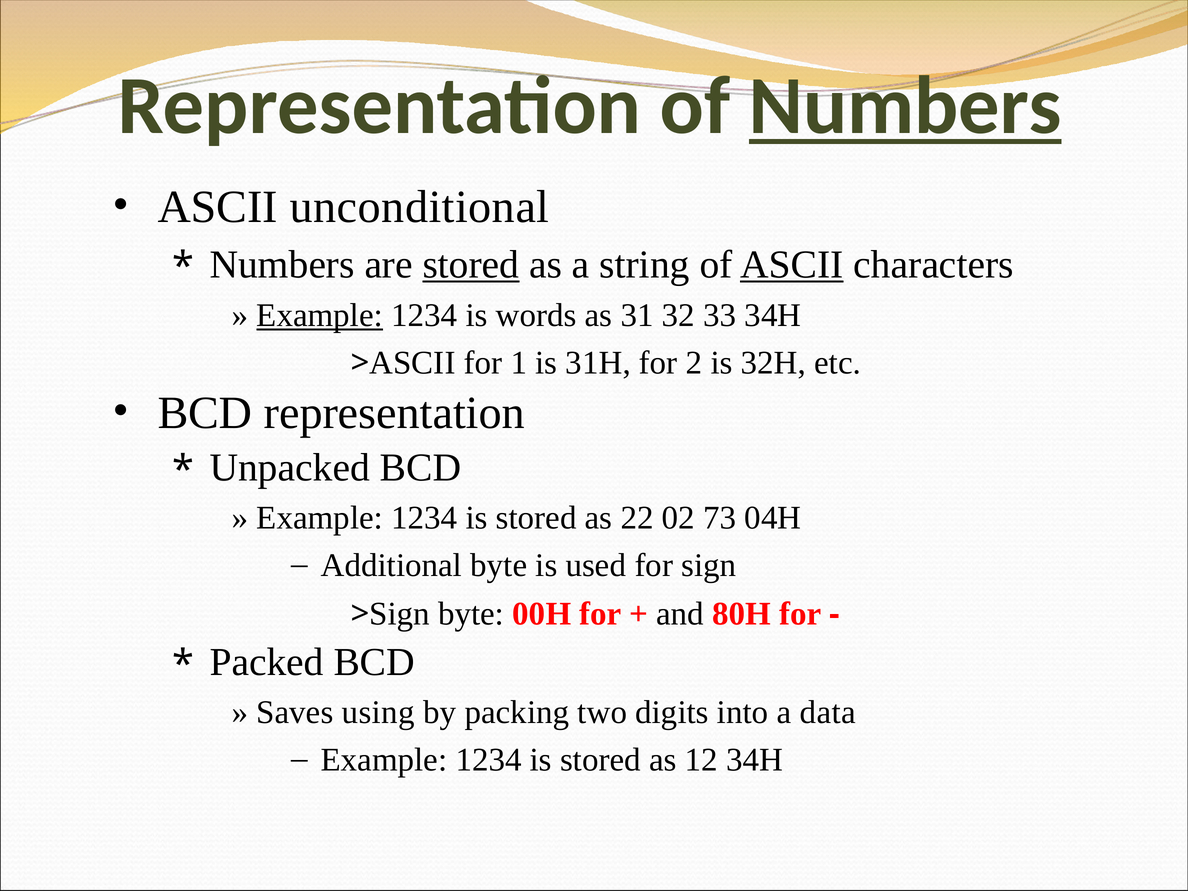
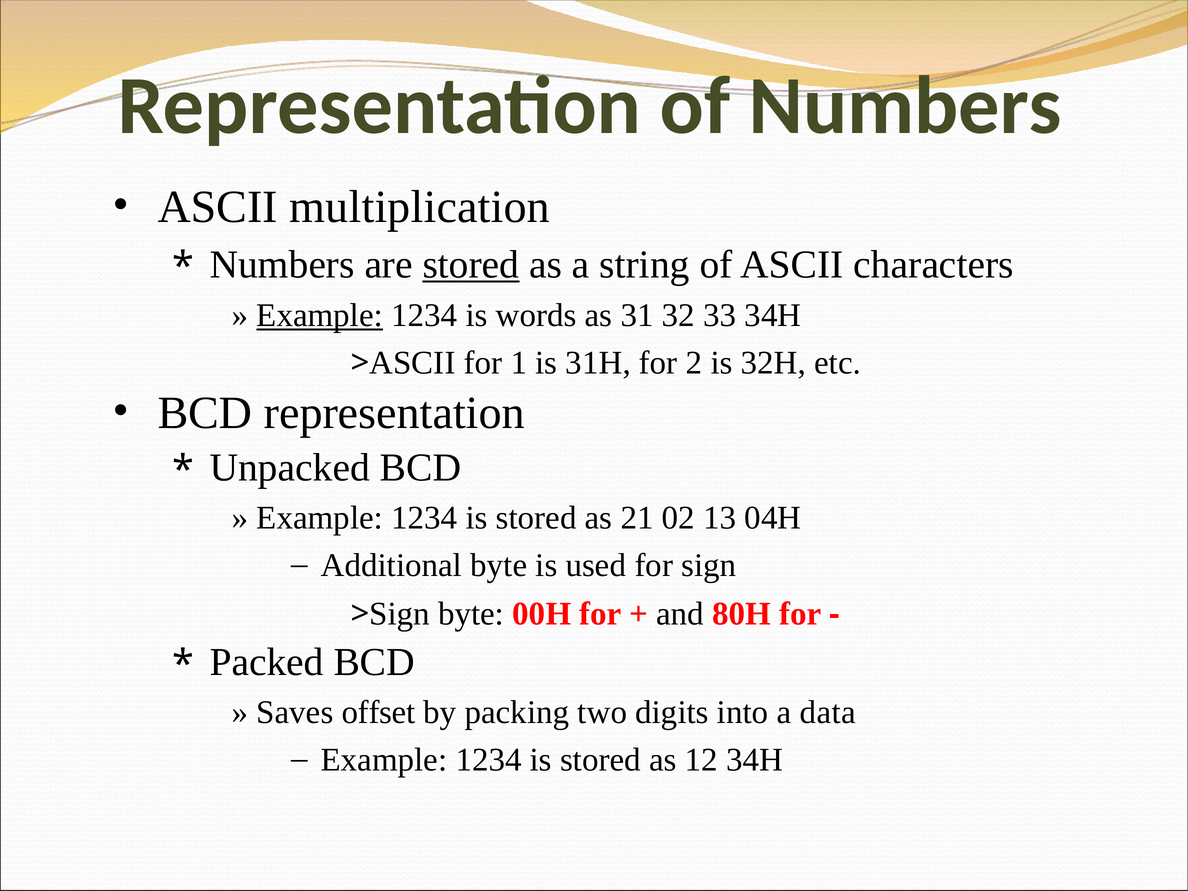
Numbers underline: present -> none (905, 106)
unconditional: unconditional -> multiplication (420, 207)
ASCII underline: present -> none (792, 264)
22: 22 -> 21 (637, 518)
73: 73 -> 13 (720, 518)
using: using -> offset (379, 713)
